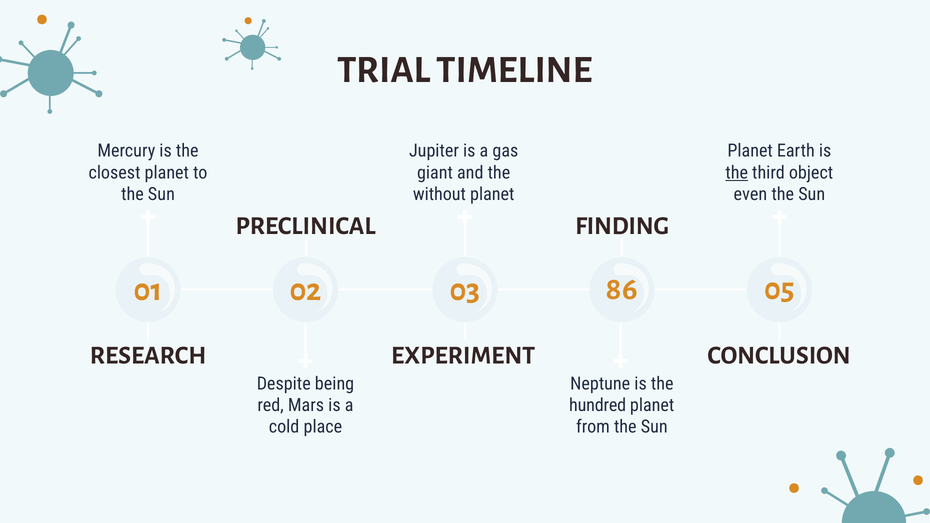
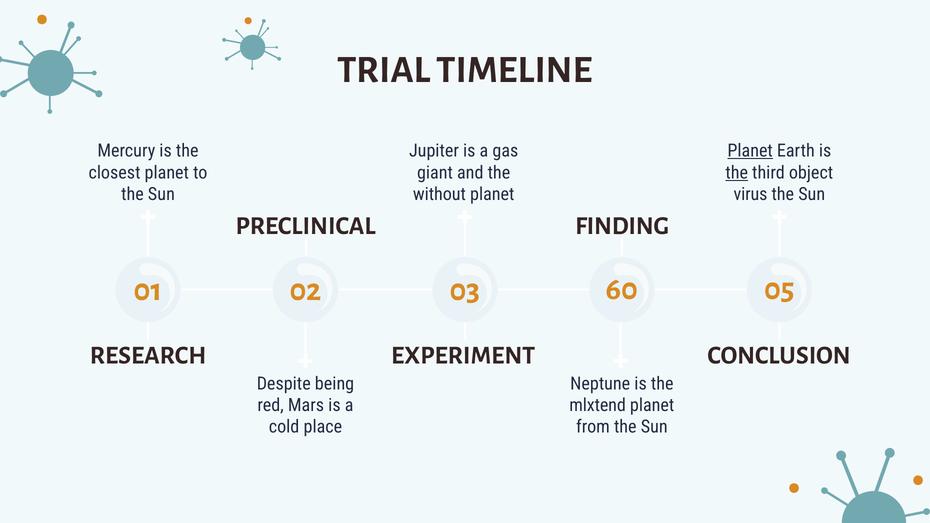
Planet underline: none -> present (750, 151)
even: even -> virus (751, 194)
86: 86 -> 60 (622, 289)
hundred: hundred -> mlxtend (598, 405)
